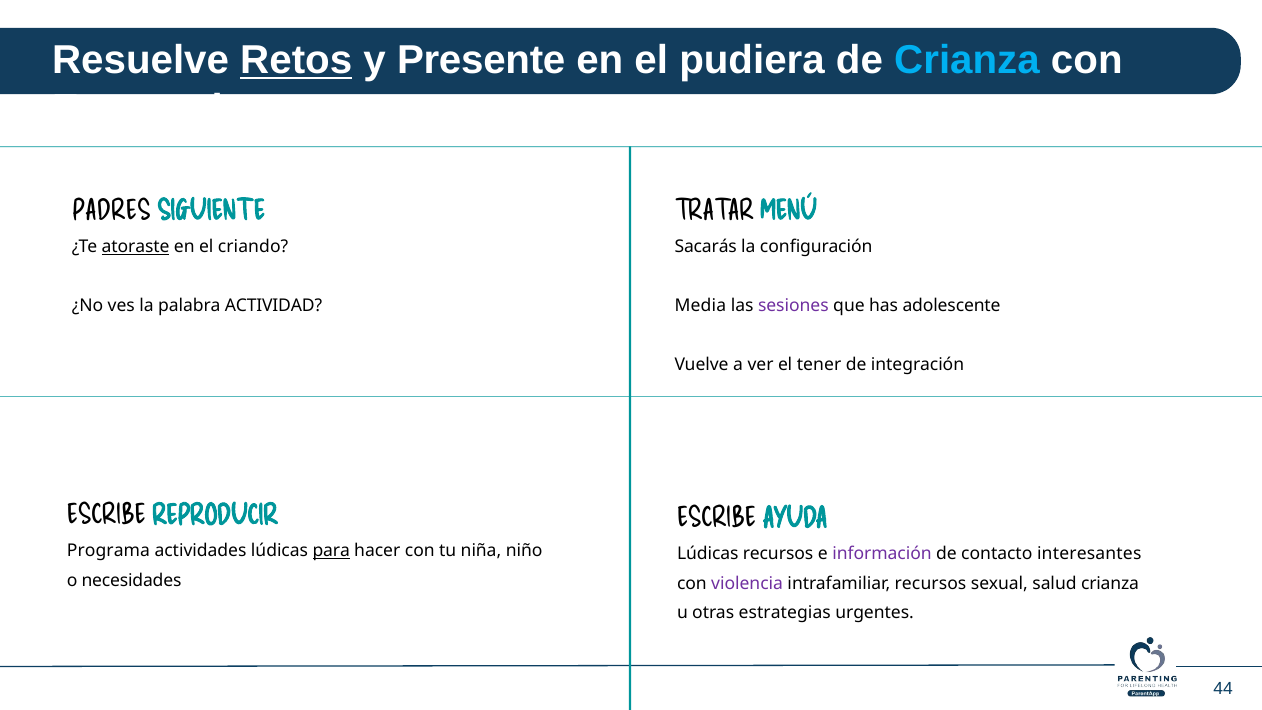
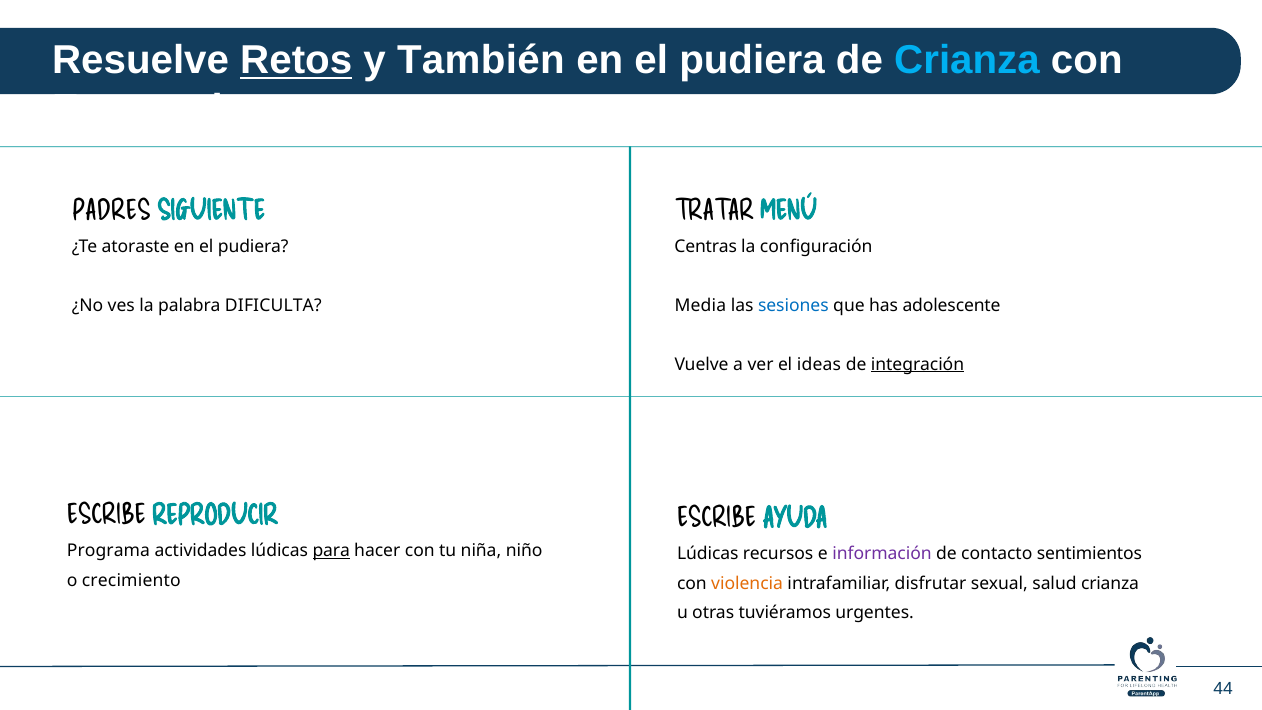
Presente: Presente -> También (481, 61)
atoraste underline: present -> none (136, 247)
criando: criando -> pudiera (253, 247)
Sacarás: Sacarás -> Centras (706, 247)
ACTIVIDAD: ACTIVIDAD -> DIFICULTA (273, 305)
sesiones colour: purple -> blue (793, 305)
tener: tener -> ideas (819, 364)
integración underline: none -> present (918, 364)
interesantes: interesantes -> sentimientos (1089, 554)
necesidades: necesidades -> crecimiento (131, 581)
violencia colour: purple -> orange (747, 584)
intrafamiliar recursos: recursos -> disfrutar (931, 584)
otras estrategias: estrategias -> tuviéramos (785, 613)
